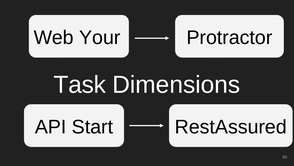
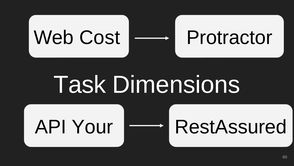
Your: Your -> Cost (100, 38)
Start: Start -> Your (92, 126)
